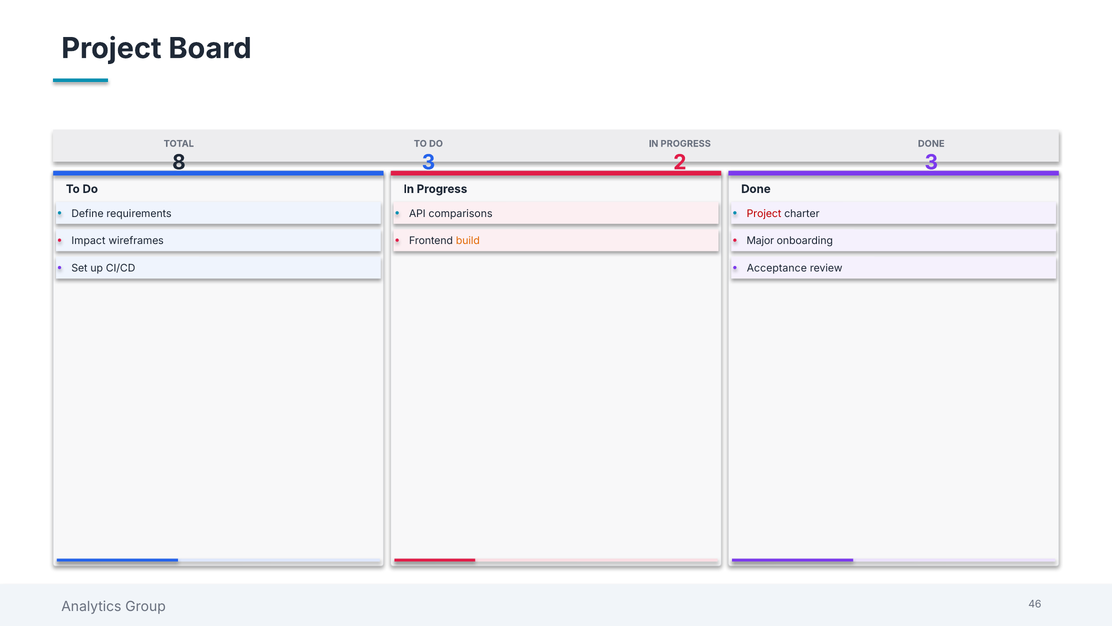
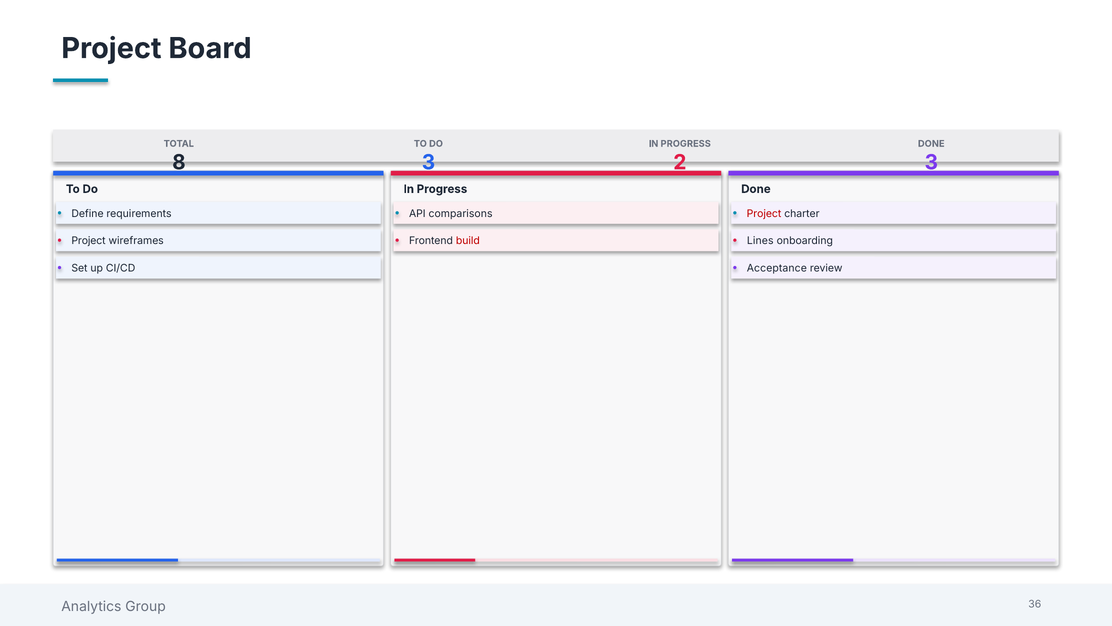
Impact: Impact -> Project (89, 241)
build colour: orange -> red (468, 241)
Major: Major -> Lines (760, 241)
46: 46 -> 36 (1035, 604)
